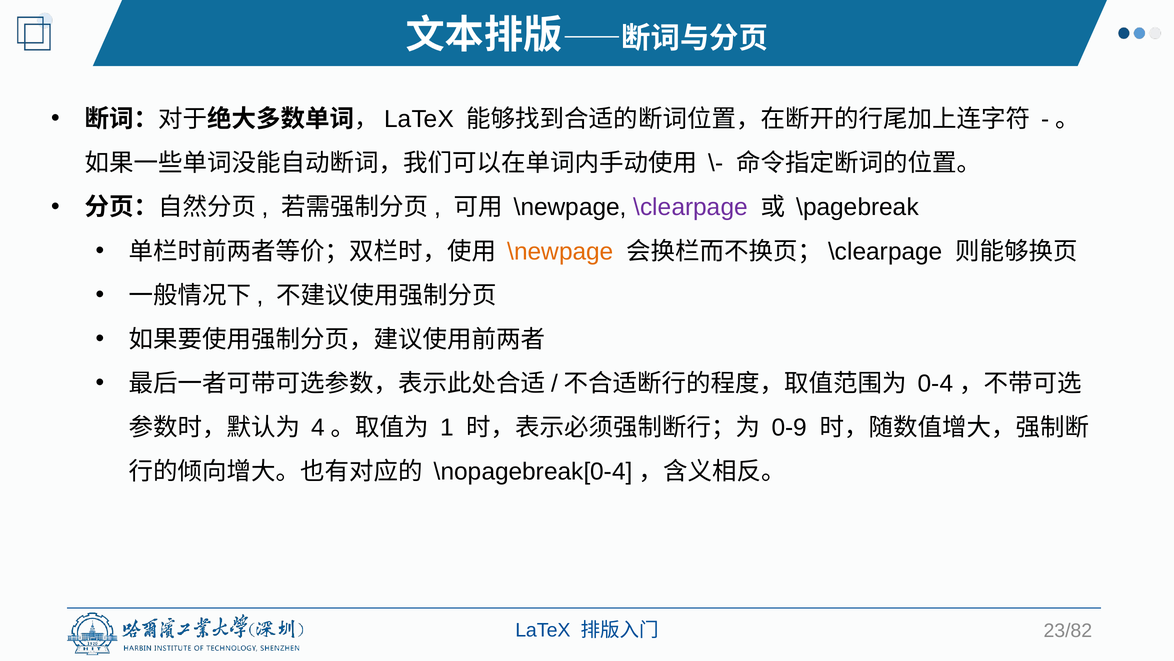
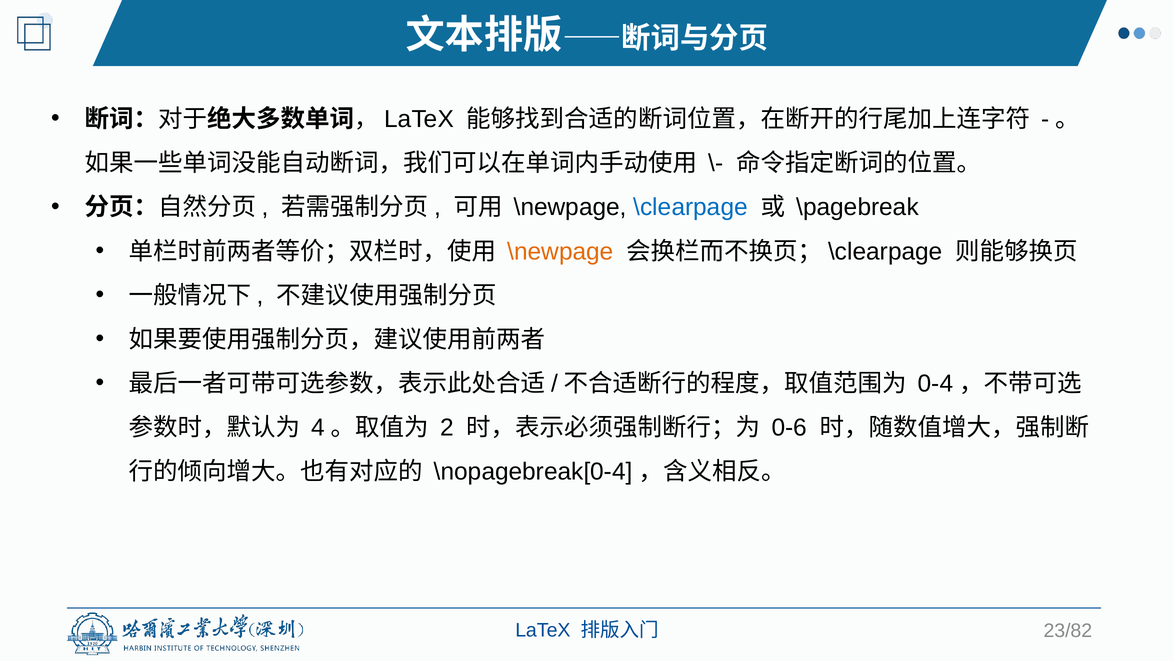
\clearpage colour: purple -> blue (691, 207)
1: 1 -> 2 (447, 427)
0-9: 0-9 -> 0-6 (789, 427)
